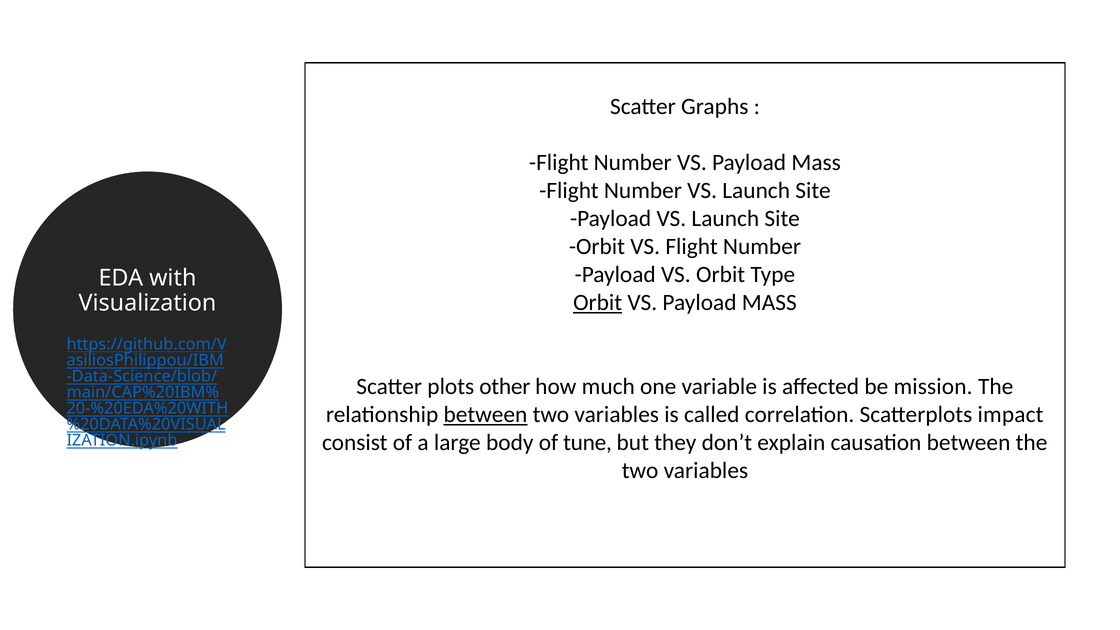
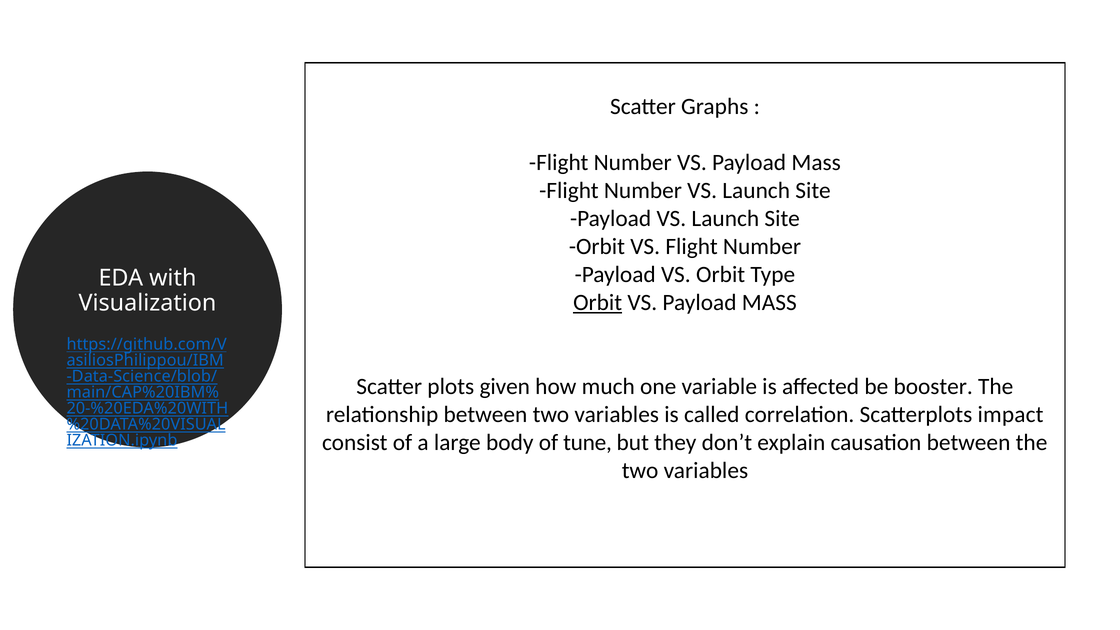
other: other -> given (505, 387)
mission: mission -> booster (933, 387)
between underline: present -> none (485, 415)
